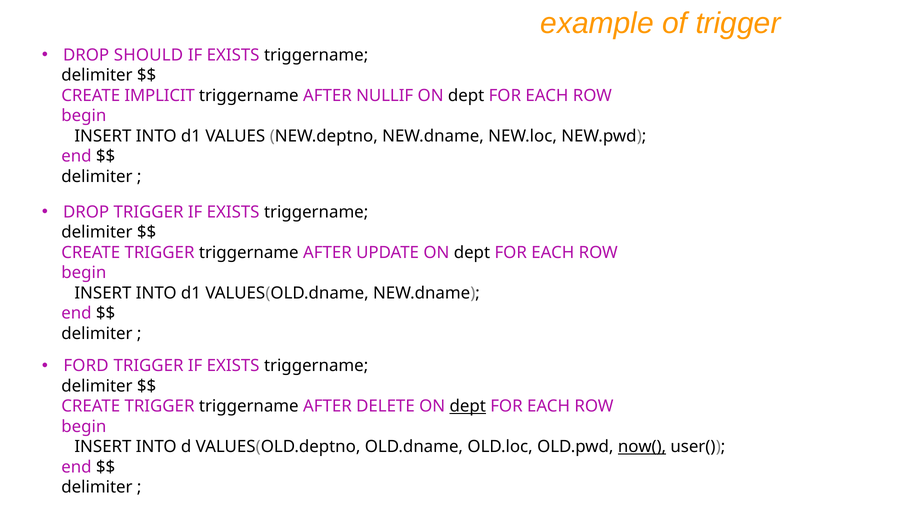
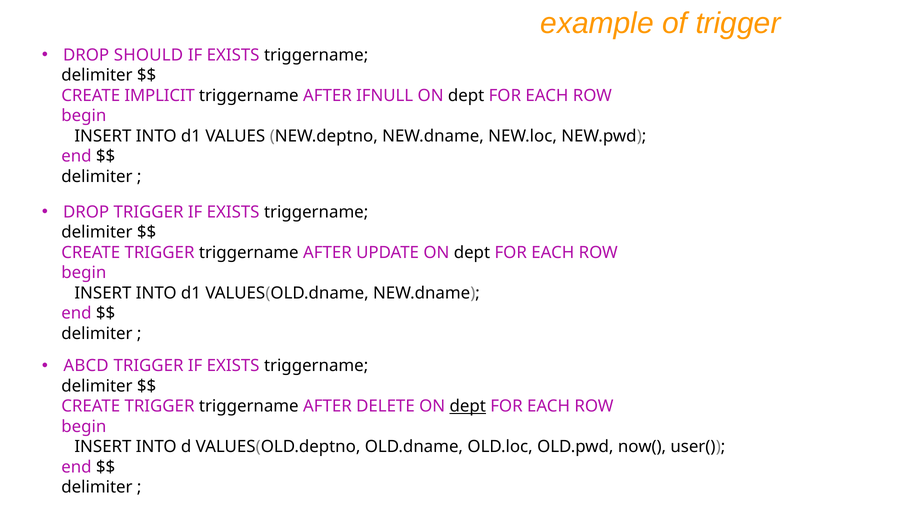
NULLIF: NULLIF -> IFNULL (385, 96)
FORD: FORD -> ABCD (86, 366)
now( underline: present -> none (642, 447)
